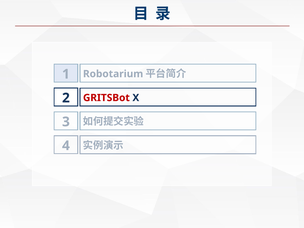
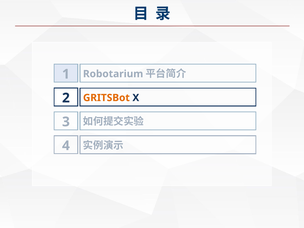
GRITSBot colour: red -> orange (106, 98)
